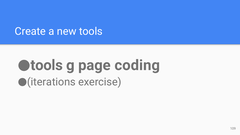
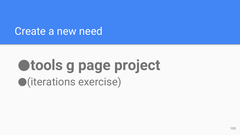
new tools: tools -> need (91, 31)
coding: coding -> project (137, 65)
